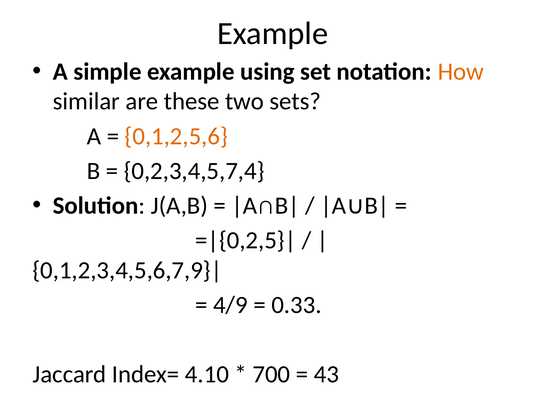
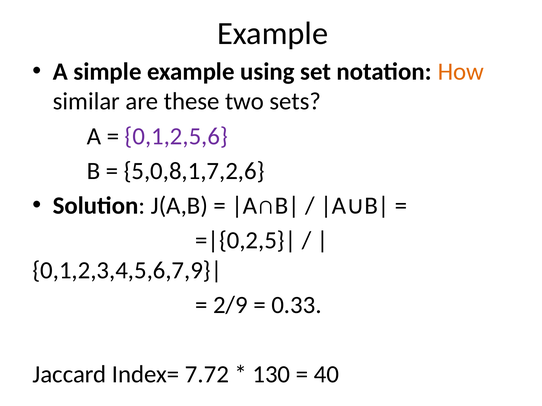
0,1,2,5,6 colour: orange -> purple (176, 136)
0,2,3,4,5,7,4: 0,2,3,4,5,7,4 -> 5,0,8,1,7,2,6 (194, 171)
4/9: 4/9 -> 2/9 (230, 305)
4.10: 4.10 -> 7.72 (207, 375)
700: 700 -> 130 (271, 375)
43: 43 -> 40 (326, 375)
